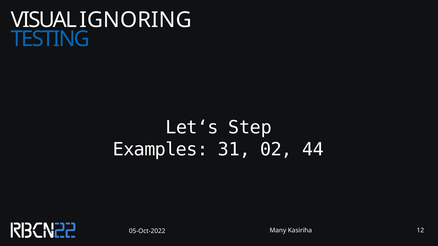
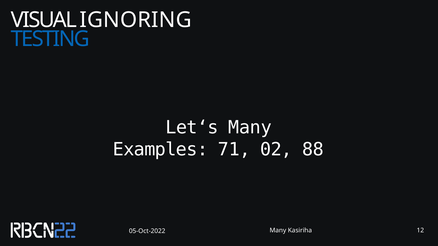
Let‘s Step: Step -> Many (250, 128)
31: 31 -> 71 (234, 150)
44: 44 -> 88 (313, 150)
